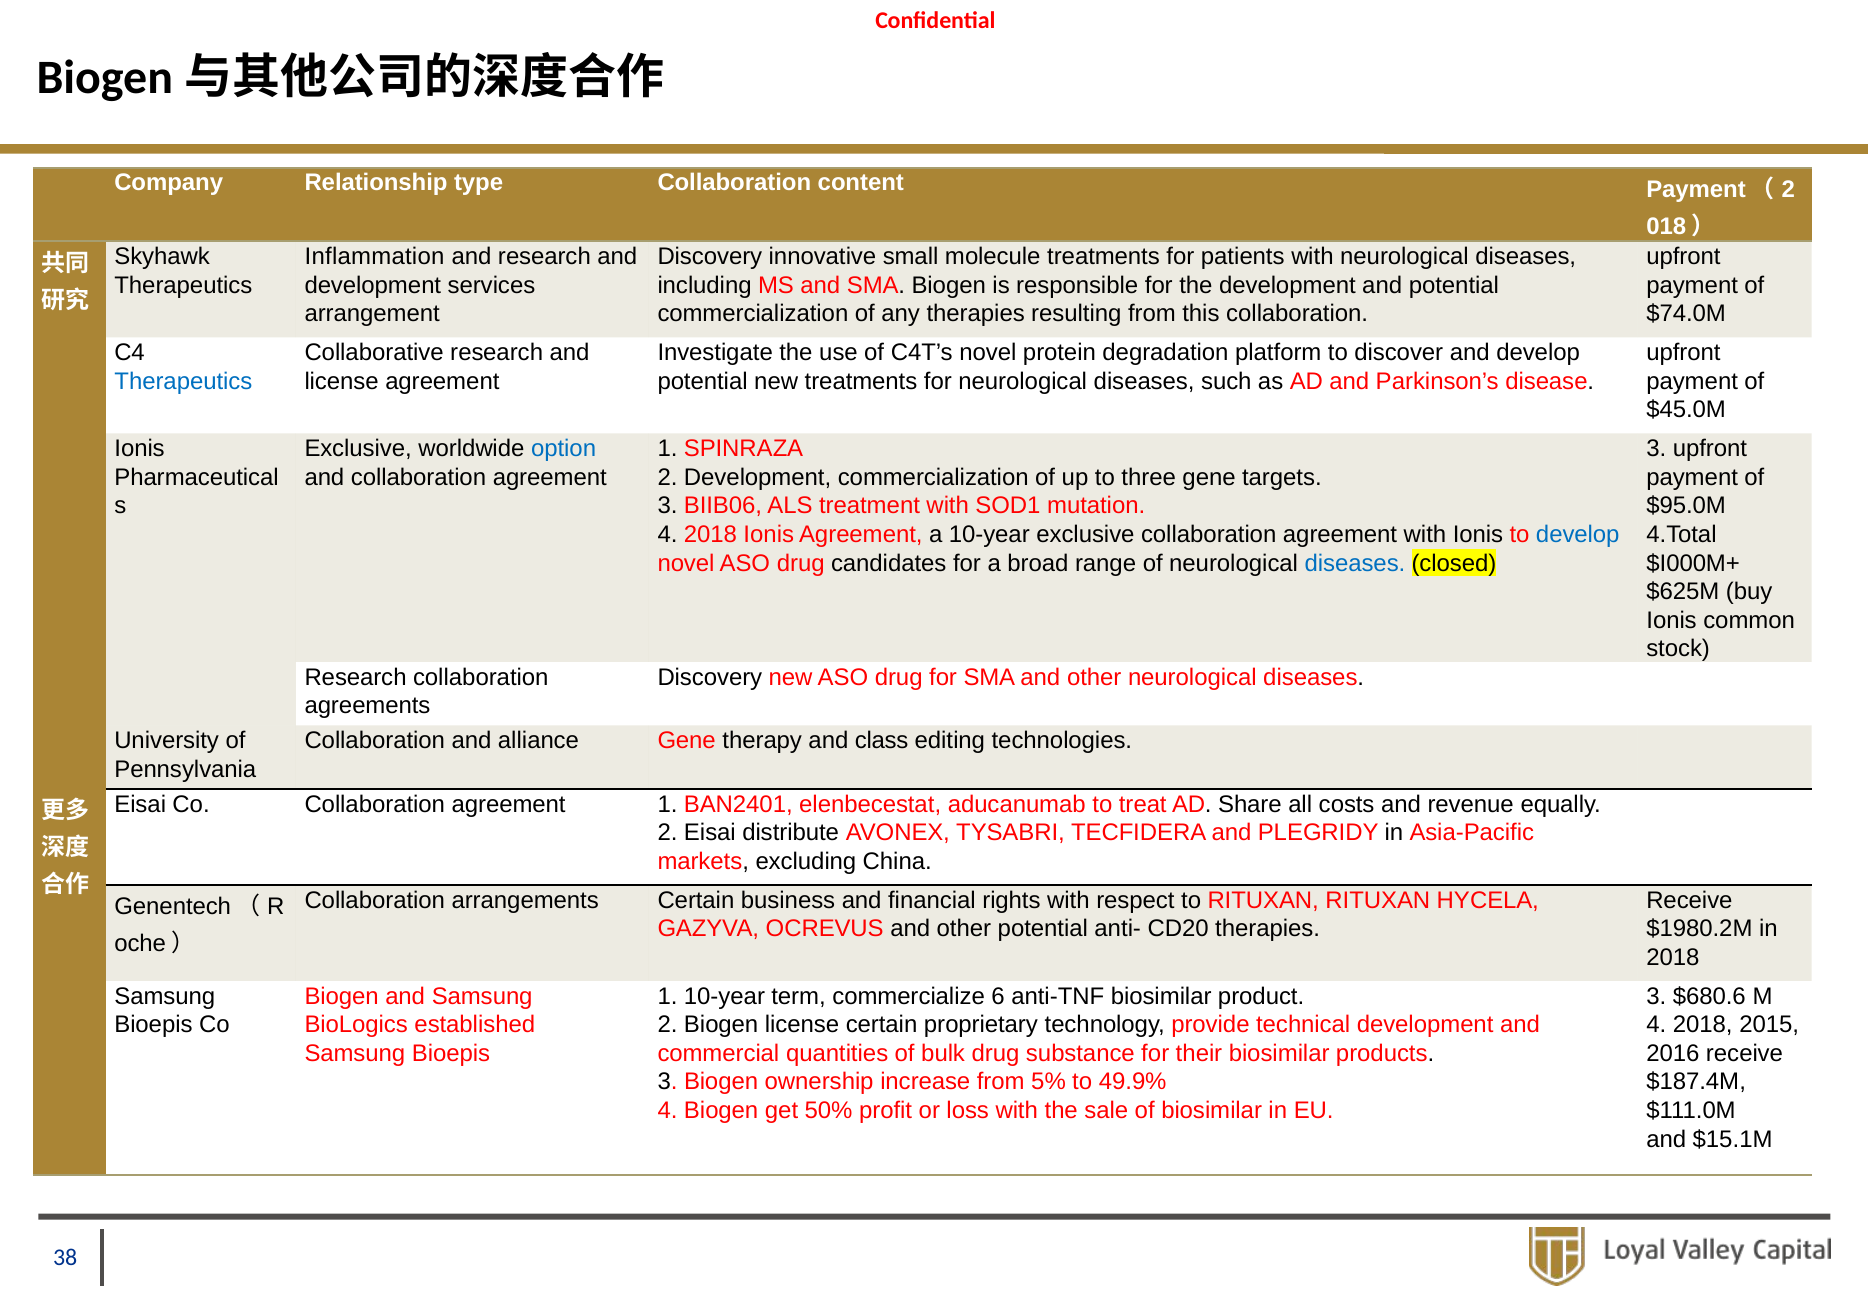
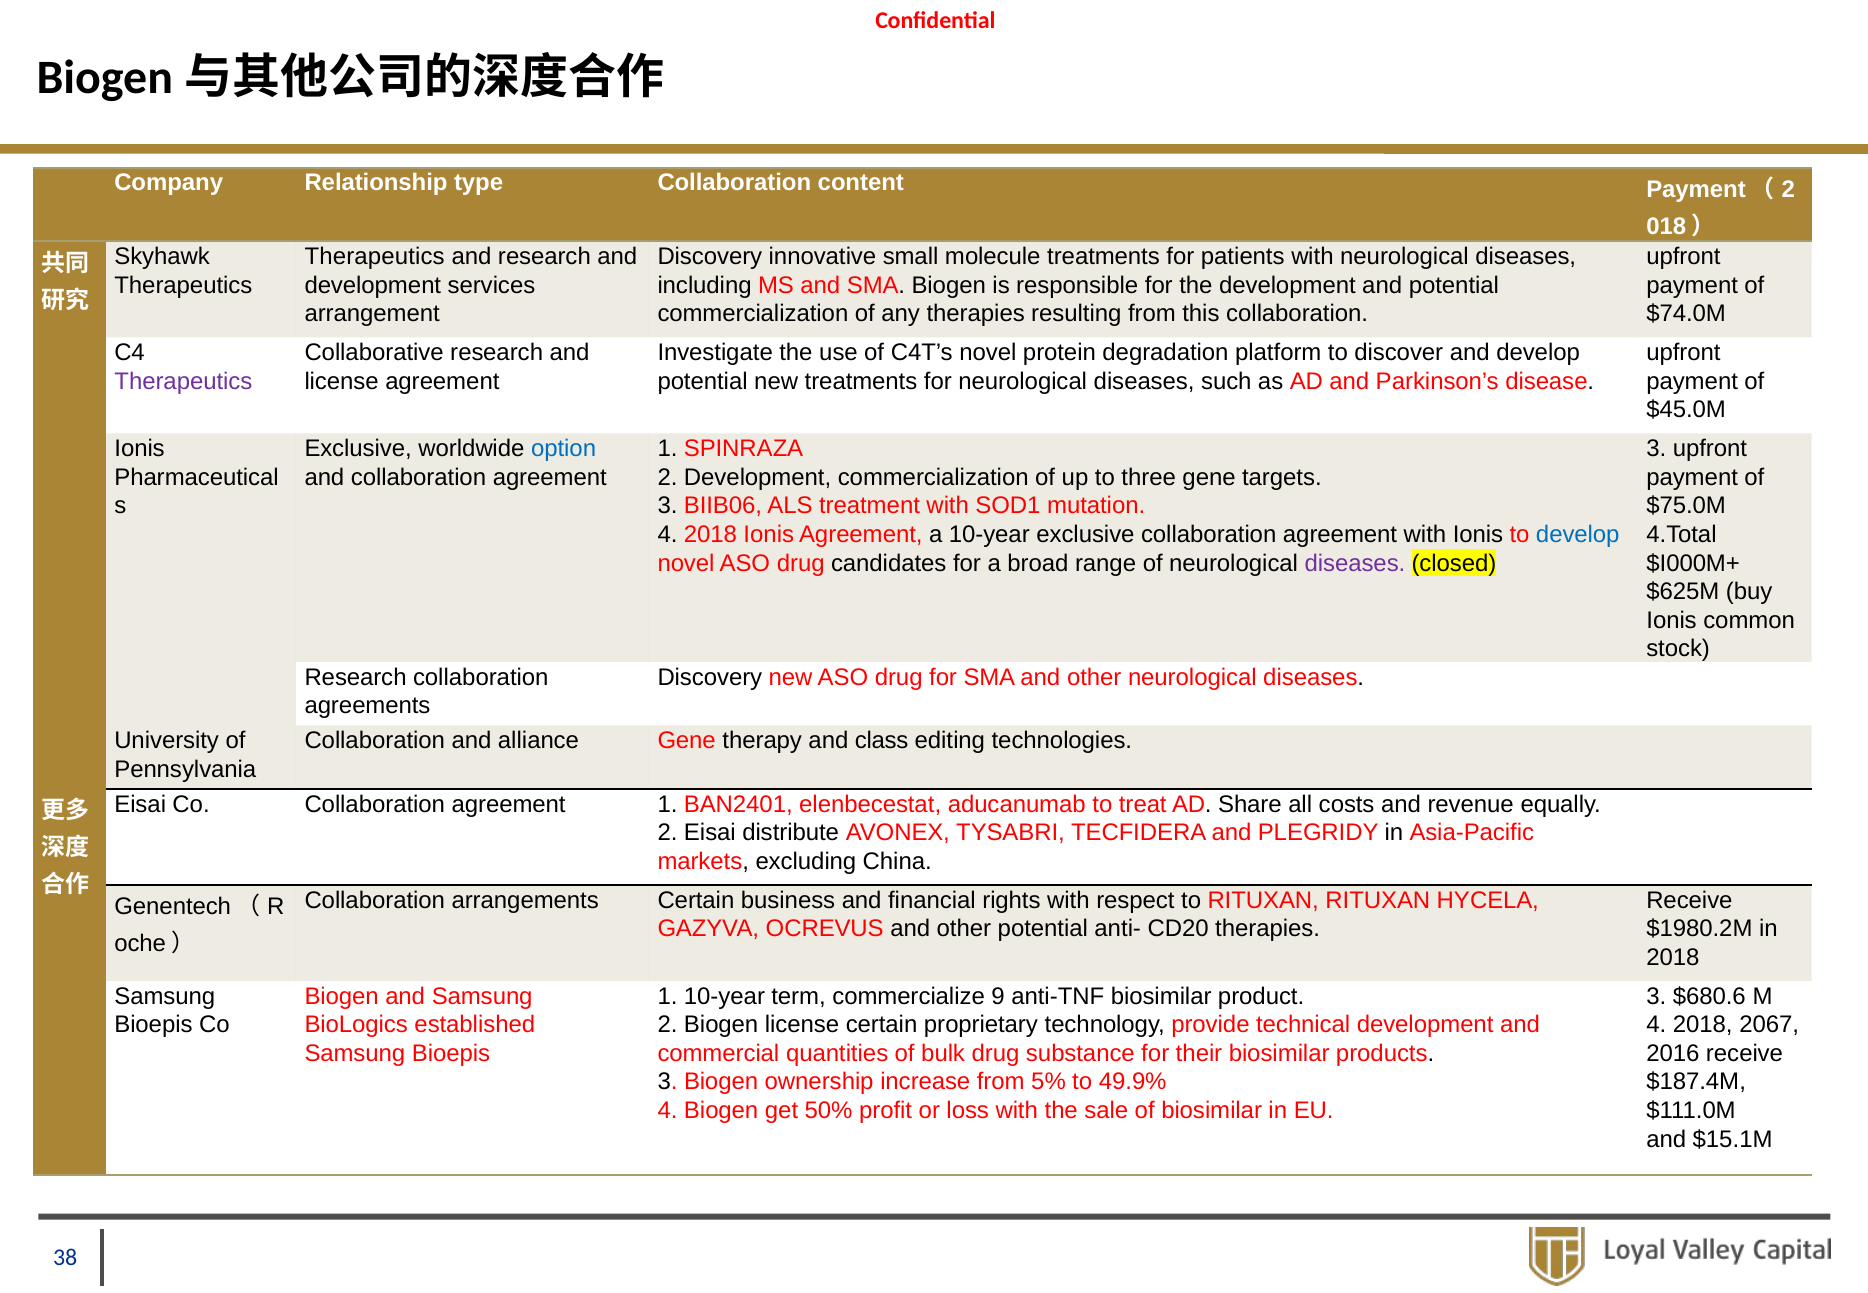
Inflammation: Inflammation -> Therapeutics (375, 257)
Therapeutics colour: blue -> purple (183, 381)
$95.0M: $95.0M -> $75.0M (1686, 506)
diseases colour: blue -> purple (1355, 563)
6: 6 -> 9 (998, 997)
2015: 2015 -> 2067 (1769, 1025)
